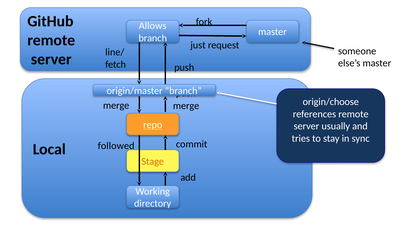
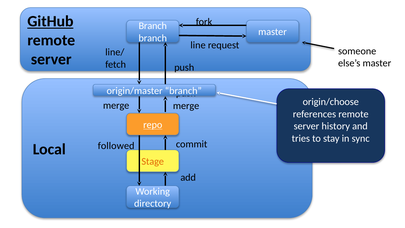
GitHub underline: none -> present (50, 21)
Allows: Allows -> Branch (153, 26)
just: just -> line (198, 45)
usually: usually -> history (336, 126)
